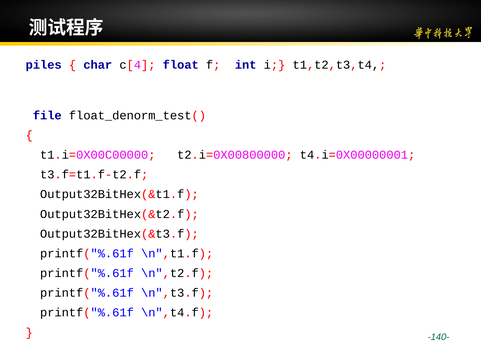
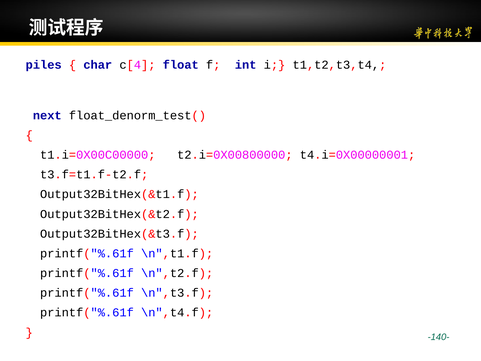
file: file -> next (47, 115)
